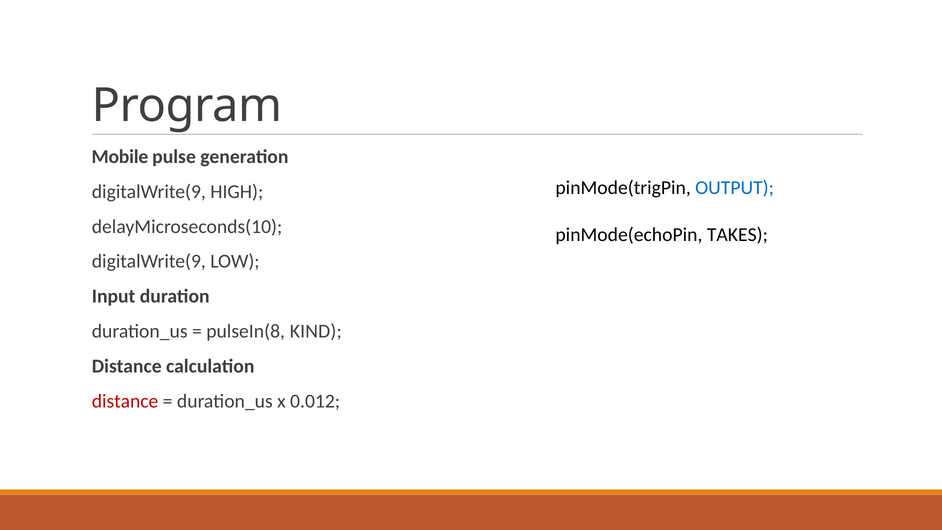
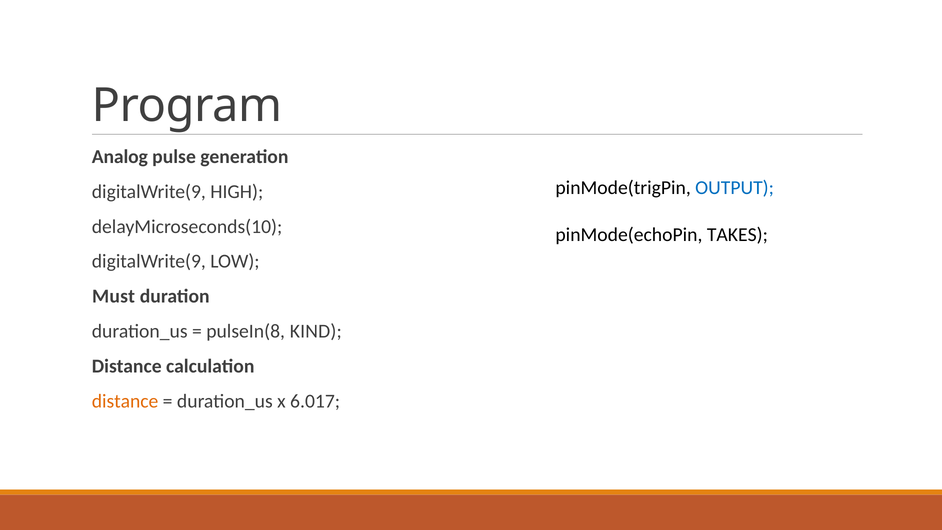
Mobile: Mobile -> Analog (120, 157)
Input: Input -> Must (114, 296)
distance colour: red -> orange (125, 401)
0.012: 0.012 -> 6.017 (315, 401)
